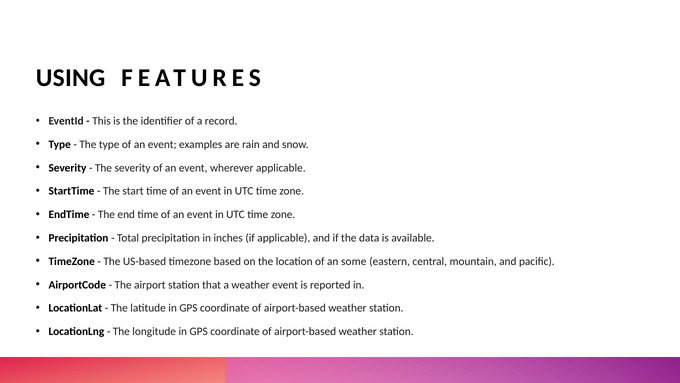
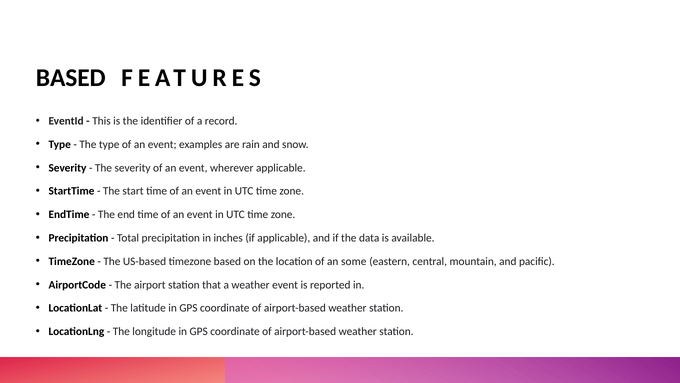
USING: USING -> BASED (71, 78)
